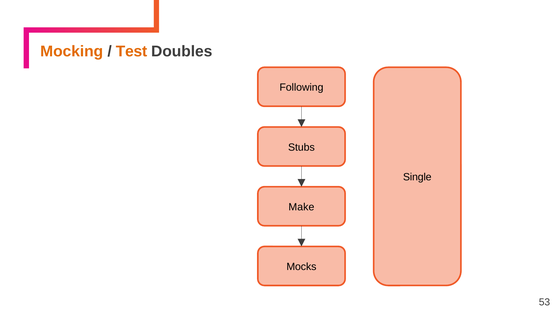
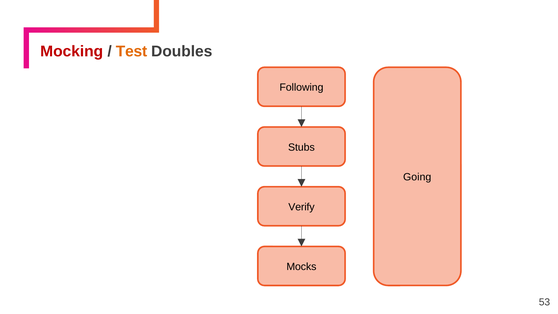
Mocking colour: orange -> red (72, 51)
Single: Single -> Going (417, 177)
Make: Make -> Verify (301, 207)
